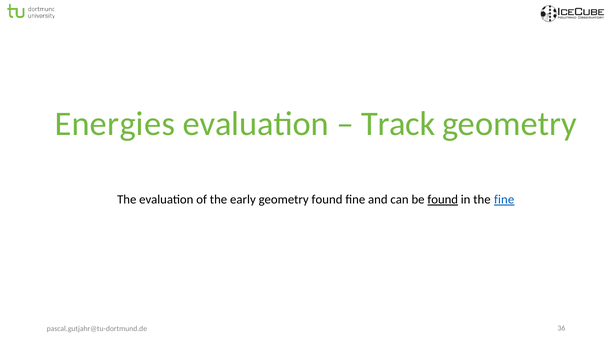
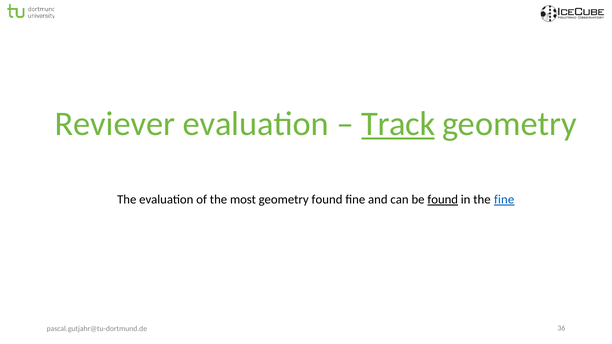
Energies: Energies -> Reviever (115, 124)
Track underline: none -> present (398, 124)
early: early -> most (243, 200)
